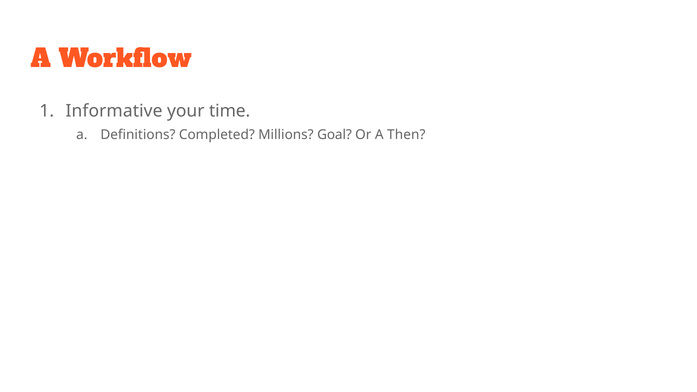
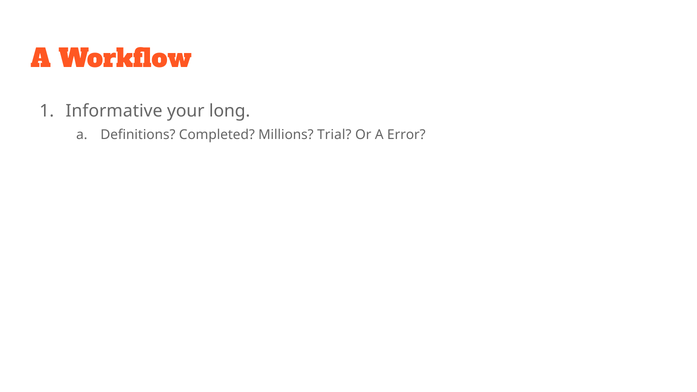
time: time -> long (230, 111)
Goal: Goal -> Trial (334, 135)
Then: Then -> Error (406, 135)
